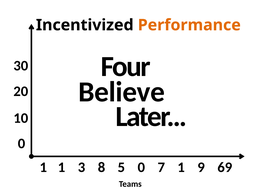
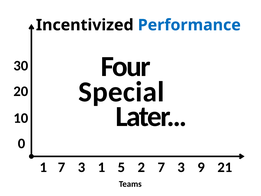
Performance colour: orange -> blue (189, 25)
Believe: Believe -> Special (121, 92)
1 1: 1 -> 7 (62, 167)
3 8: 8 -> 1 (101, 167)
5 0: 0 -> 2 (141, 167)
1: 1 -> 3 (181, 167)
69: 69 -> 21 (225, 167)
